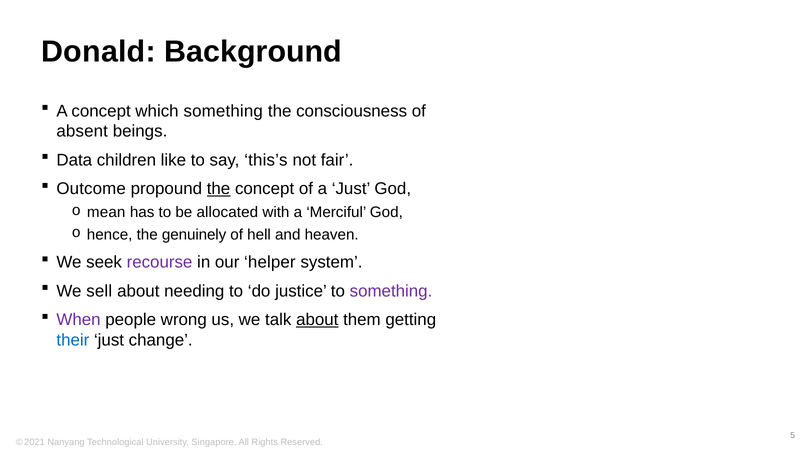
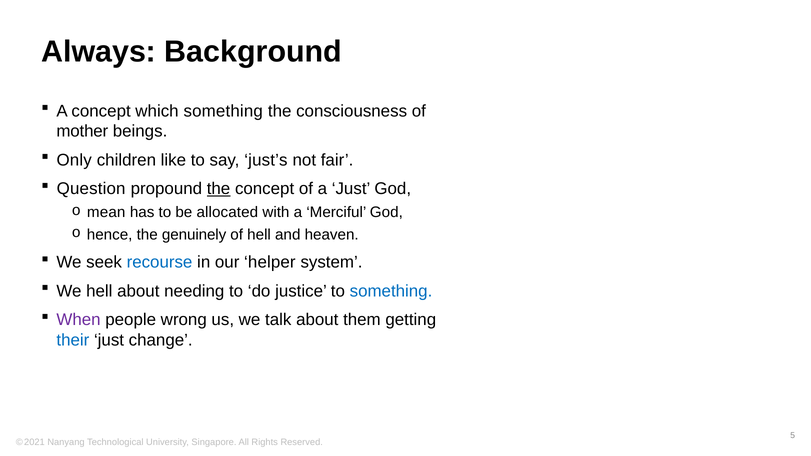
Donald: Donald -> Always (99, 52)
absent: absent -> mother (82, 131)
Data: Data -> Only (74, 160)
this’s: this’s -> just’s (266, 160)
Outcome: Outcome -> Question (91, 189)
recourse colour: purple -> blue (160, 262)
We sell: sell -> hell (99, 291)
something colour: purple -> blue (391, 291)
about underline: present -> none (317, 320)
